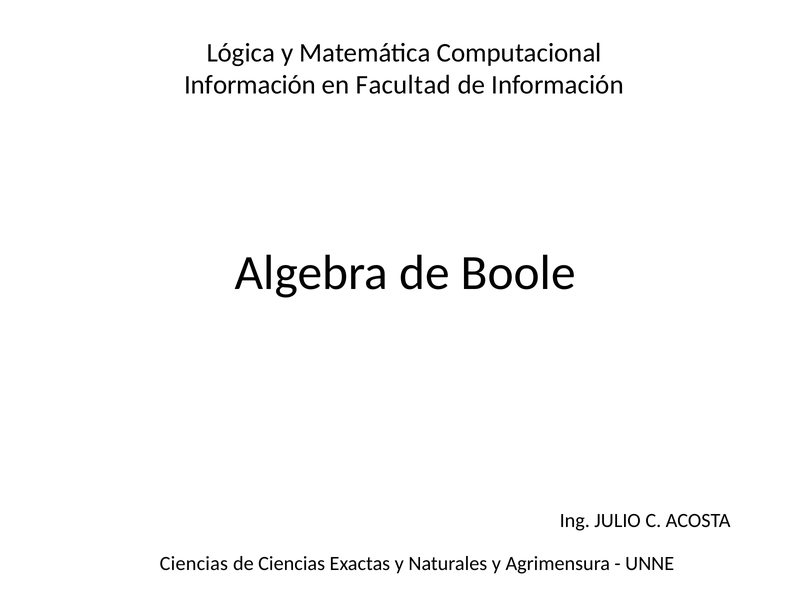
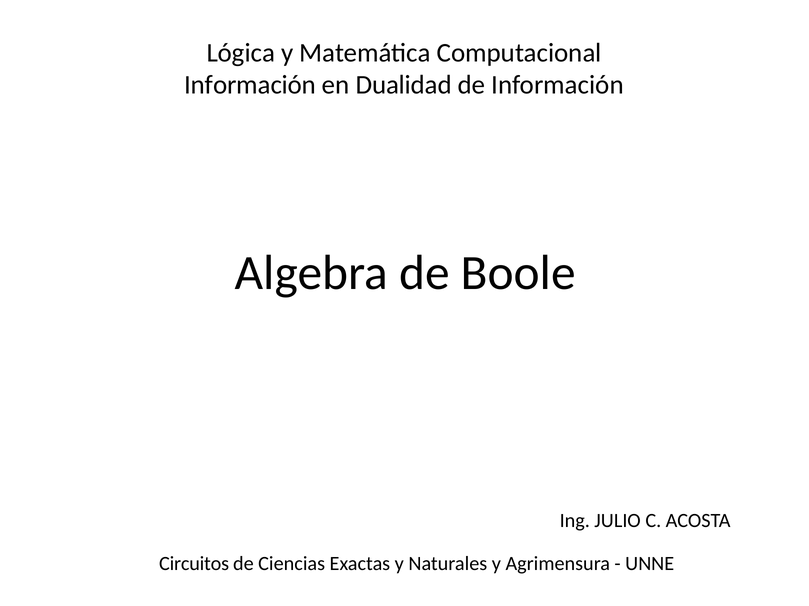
Facultad: Facultad -> Dualidad (404, 85)
Ciencias: Ciencias -> Circuitos (194, 564)
